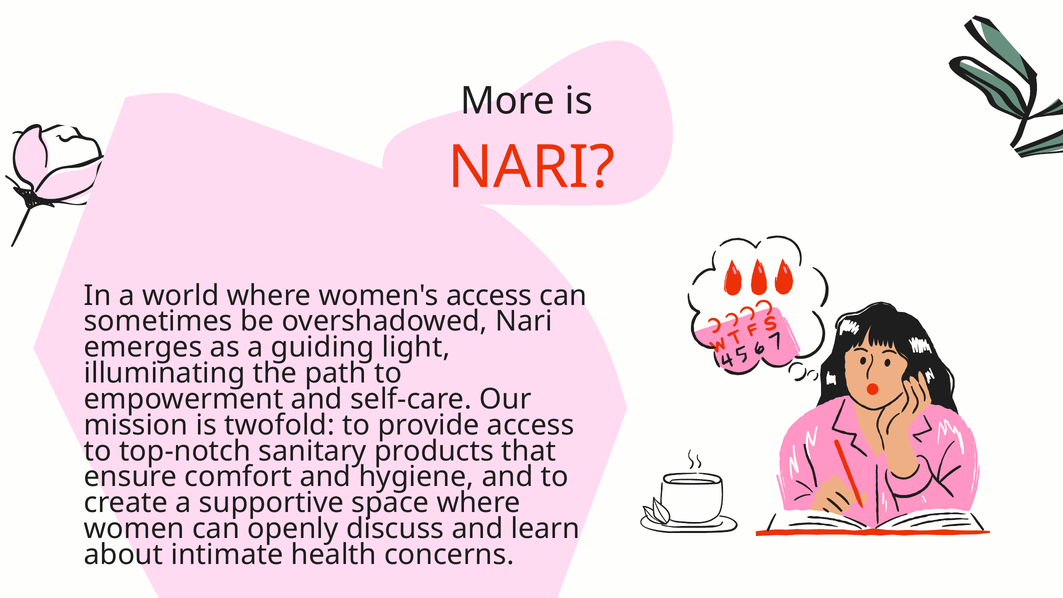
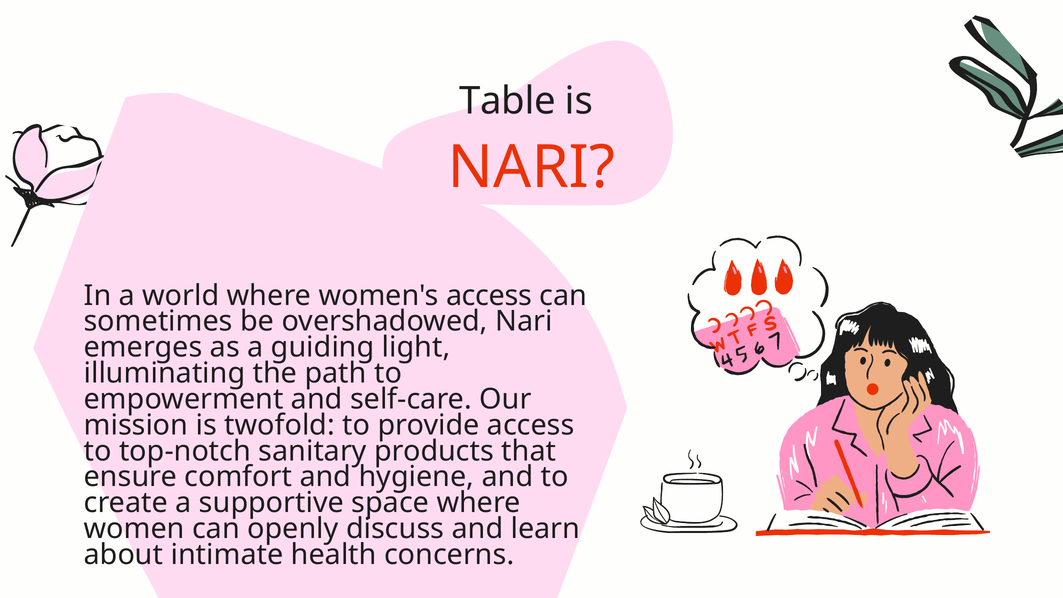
More: More -> Table (508, 101)
